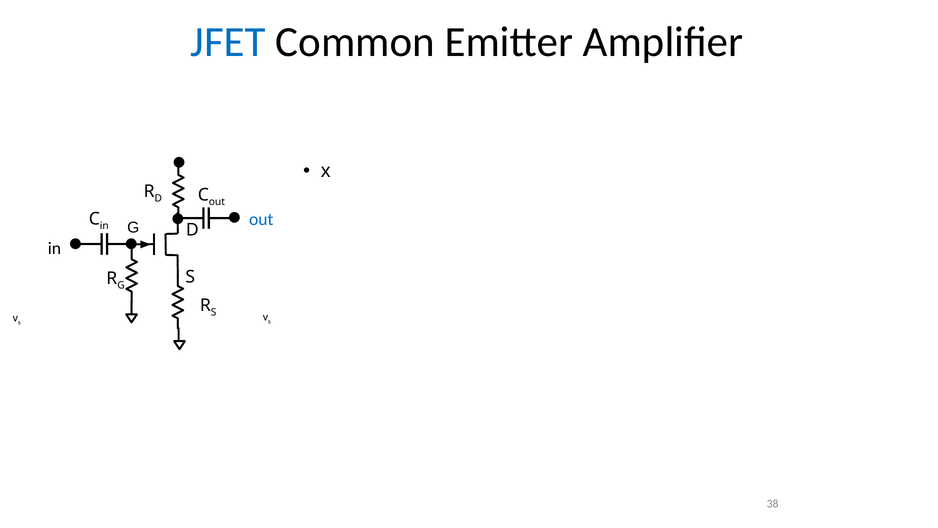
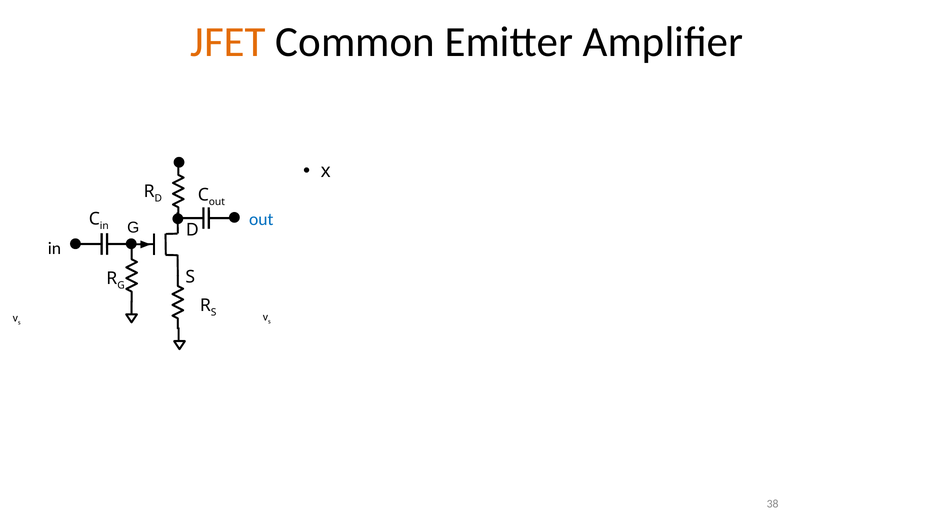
JFET colour: blue -> orange (228, 42)
